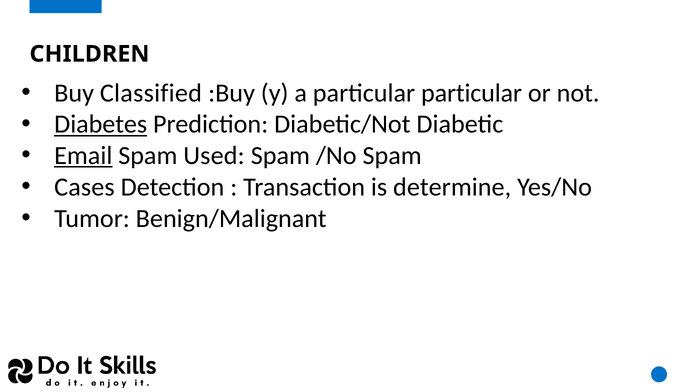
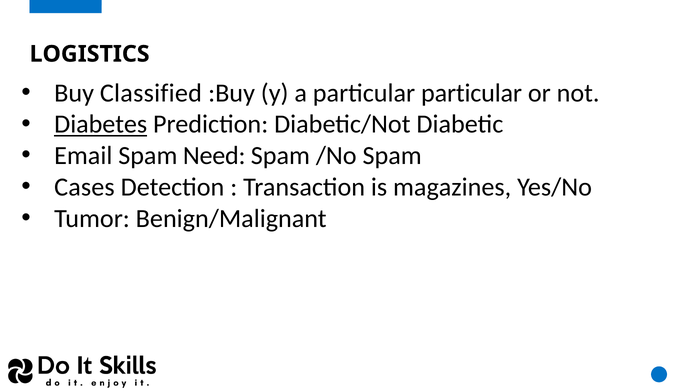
CHILDREN: CHILDREN -> LOGISTICS (90, 54)
Email underline: present -> none (83, 156)
Used: Used -> Need (214, 156)
determine: determine -> magazines (452, 187)
